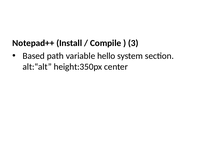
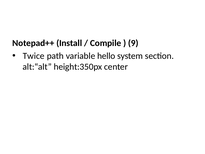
3: 3 -> 9 (133, 43)
Based: Based -> Twice (34, 56)
